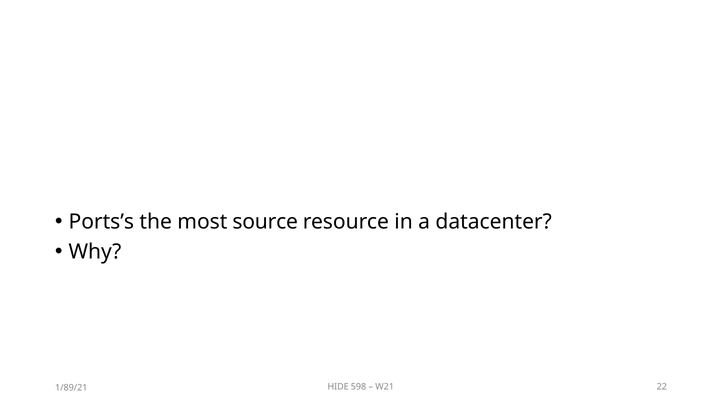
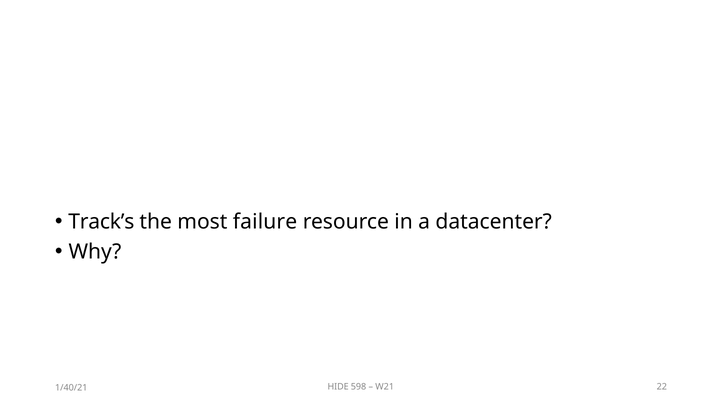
Ports’s: Ports’s -> Track’s (101, 222)
source: source -> failure (265, 222)
1/89/21: 1/89/21 -> 1/40/21 (71, 388)
